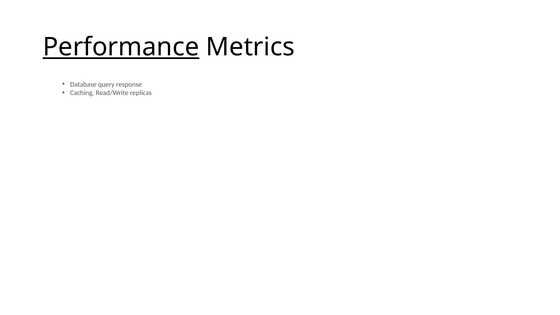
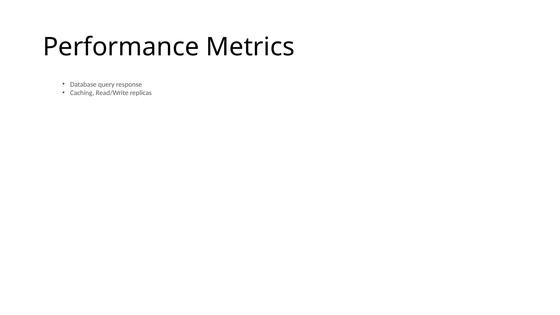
Performance underline: present -> none (121, 47)
